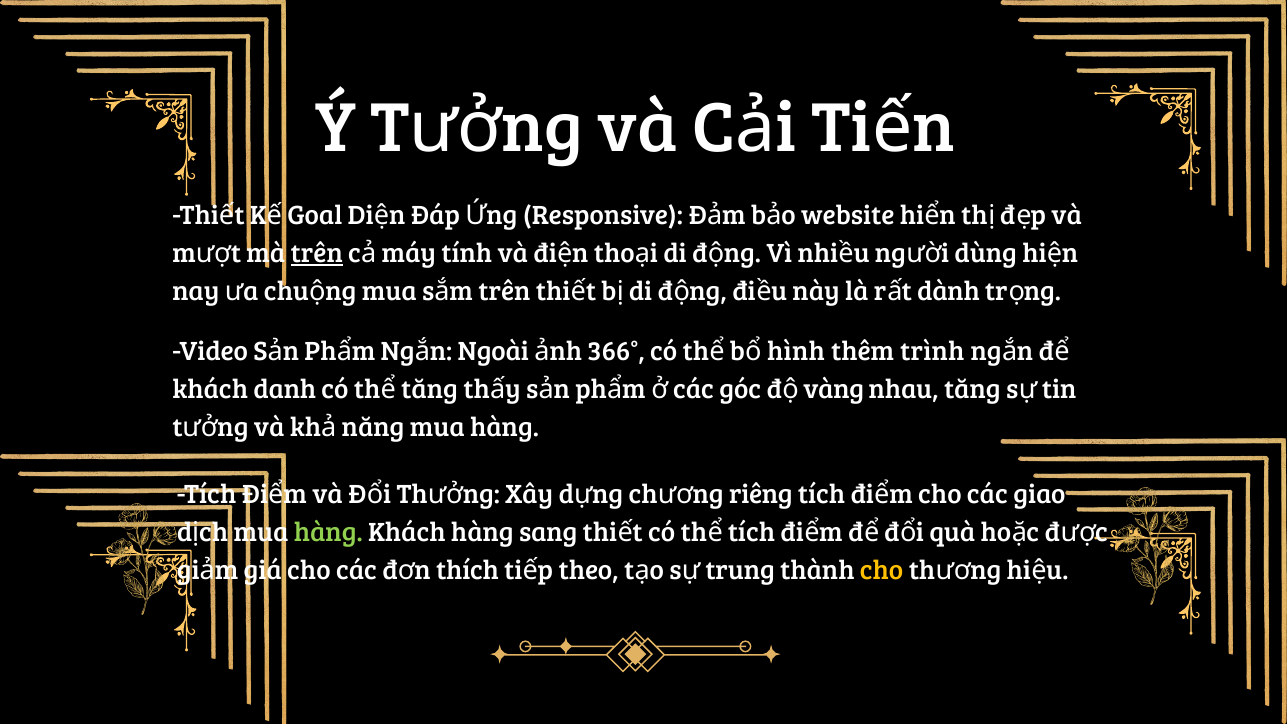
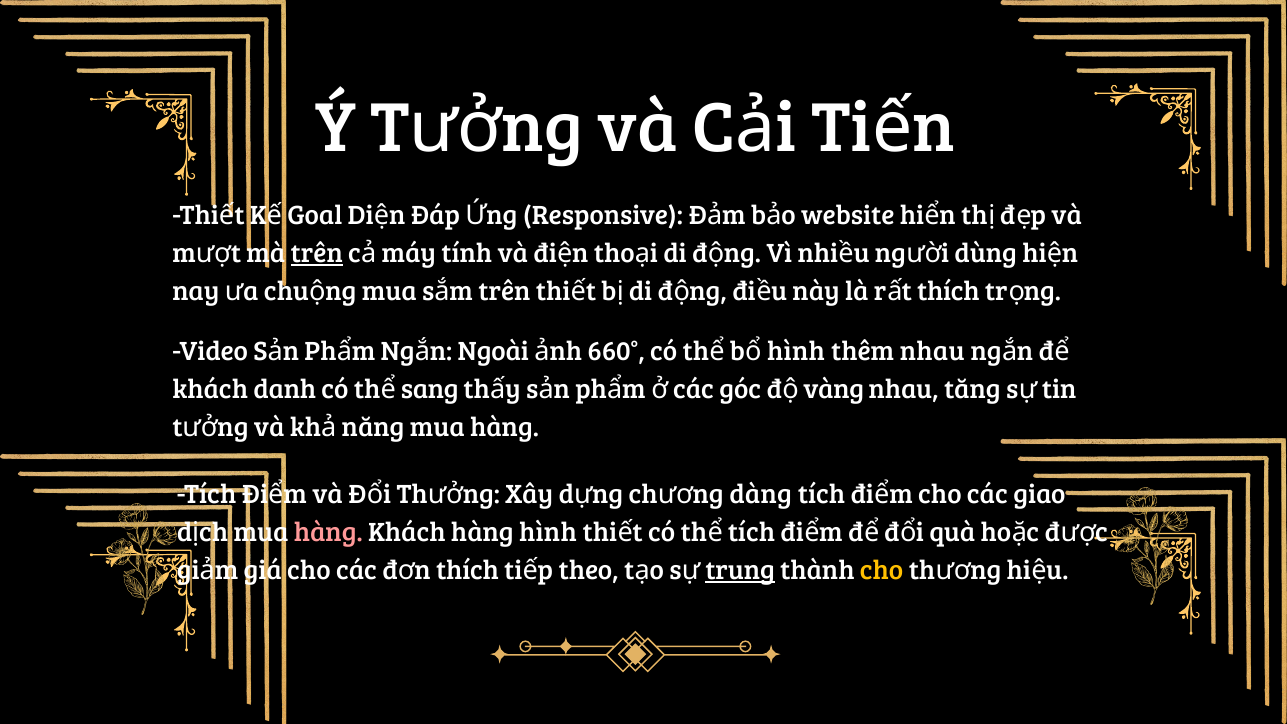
dành: dành -> thích (949, 292)
366°: 366° -> 660° (616, 351)
thêm trình: trình -> nhau (932, 351)
tăng: tăng -> sang (430, 389)
riêng: riêng -> dàng (761, 494)
hàng colour: light green -> pink (328, 532)
hàng sang: sang -> hình (548, 532)
trung underline: none -> present (740, 570)
